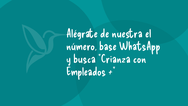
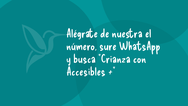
base: base -> sure (108, 46)
Empleados: Empleados -> Accesibles (86, 72)
